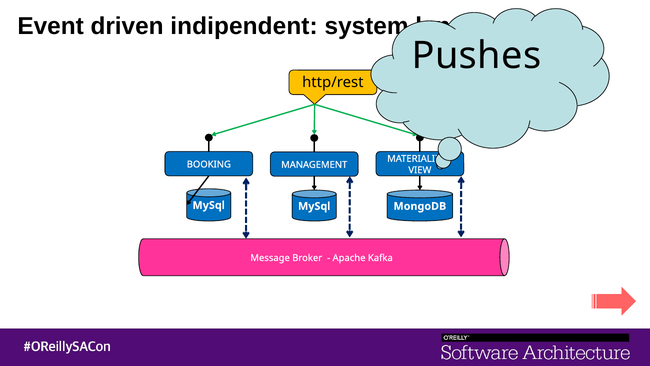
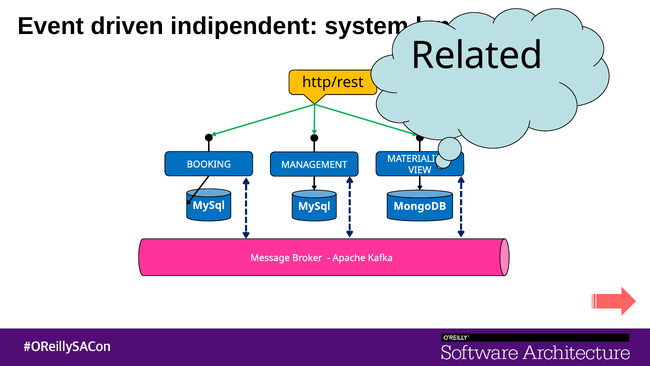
Pushes: Pushes -> Related (477, 56)
